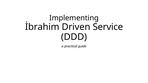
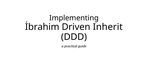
Service: Service -> Inherit (108, 27)
